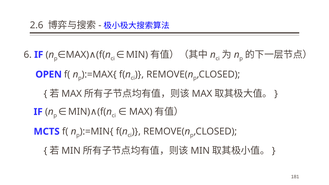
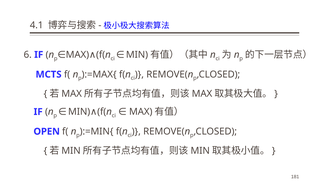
2.6: 2.6 -> 4.1 (37, 25)
OPEN: OPEN -> MCTS (49, 74)
MCTS: MCTS -> OPEN (47, 132)
